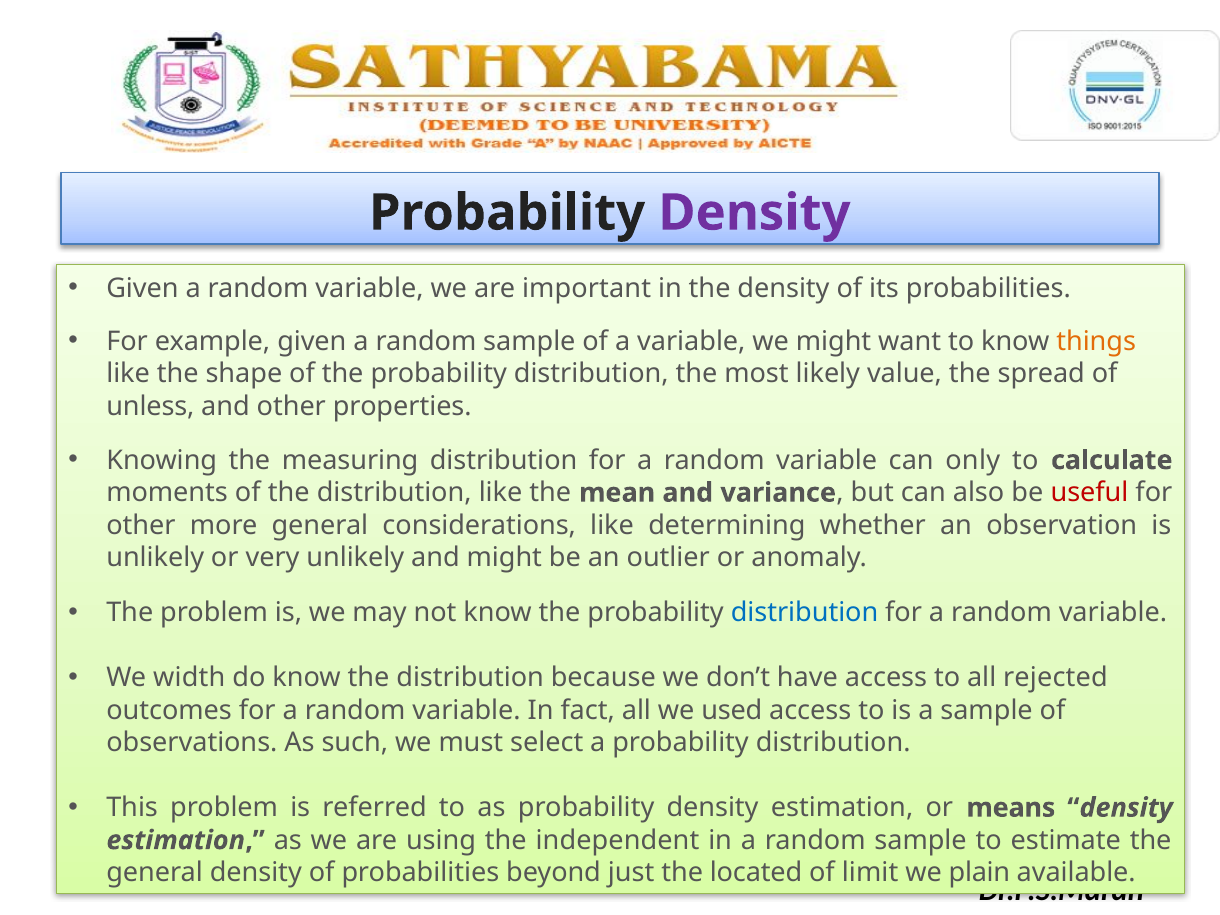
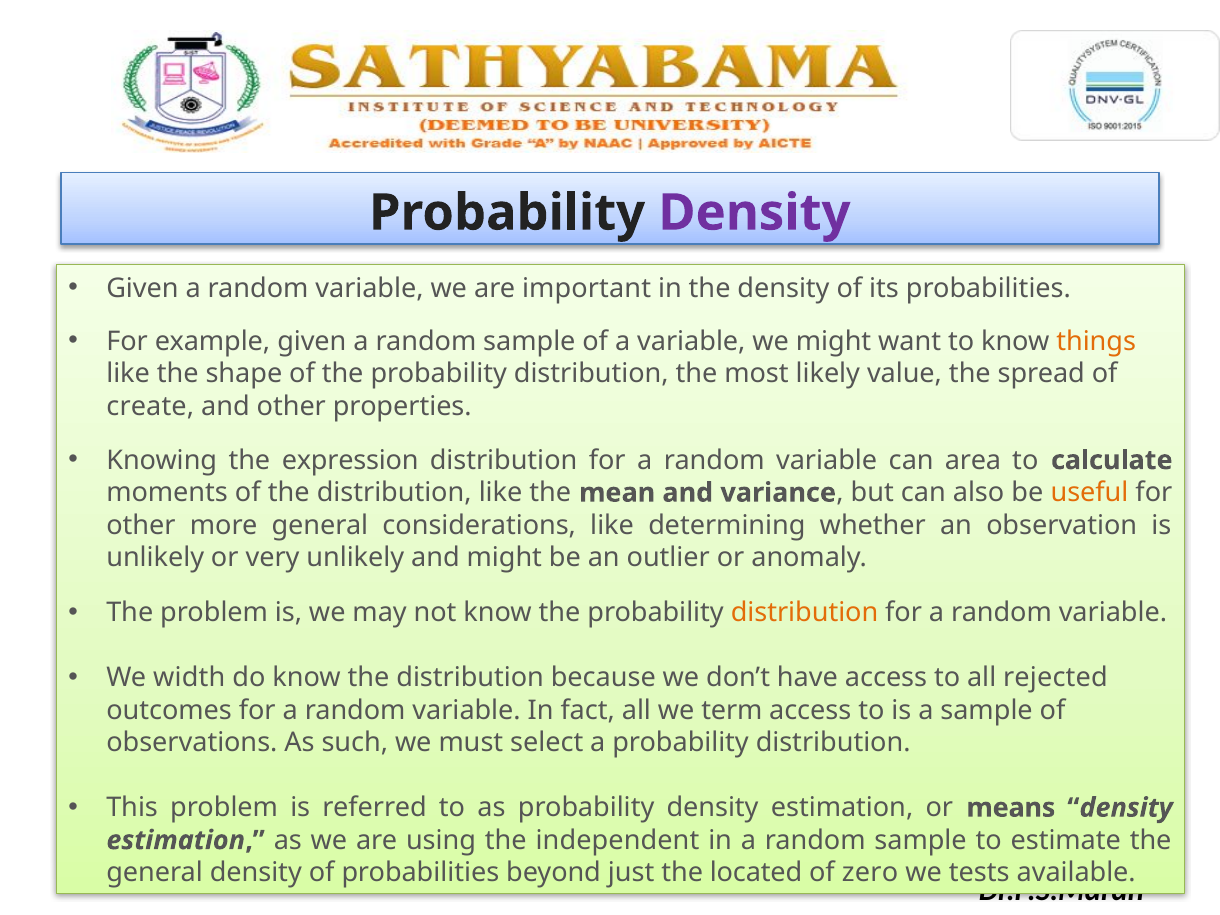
unless: unless -> create (150, 406)
measuring: measuring -> expression (350, 460)
only: only -> area (973, 460)
useful colour: red -> orange (1089, 493)
distribution colour: blue -> orange (805, 613)
used: used -> term (732, 710)
limit: limit -> zero (870, 873)
plain: plain -> tests (979, 873)
